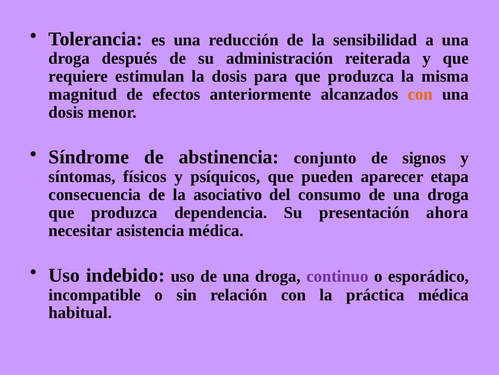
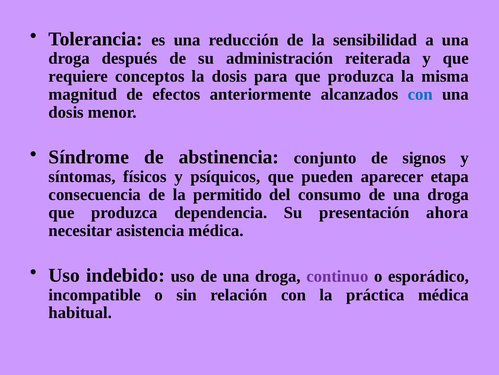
estimulan: estimulan -> conceptos (150, 76)
con colour: orange -> blue (420, 94)
asociativo: asociativo -> permitido (228, 194)
